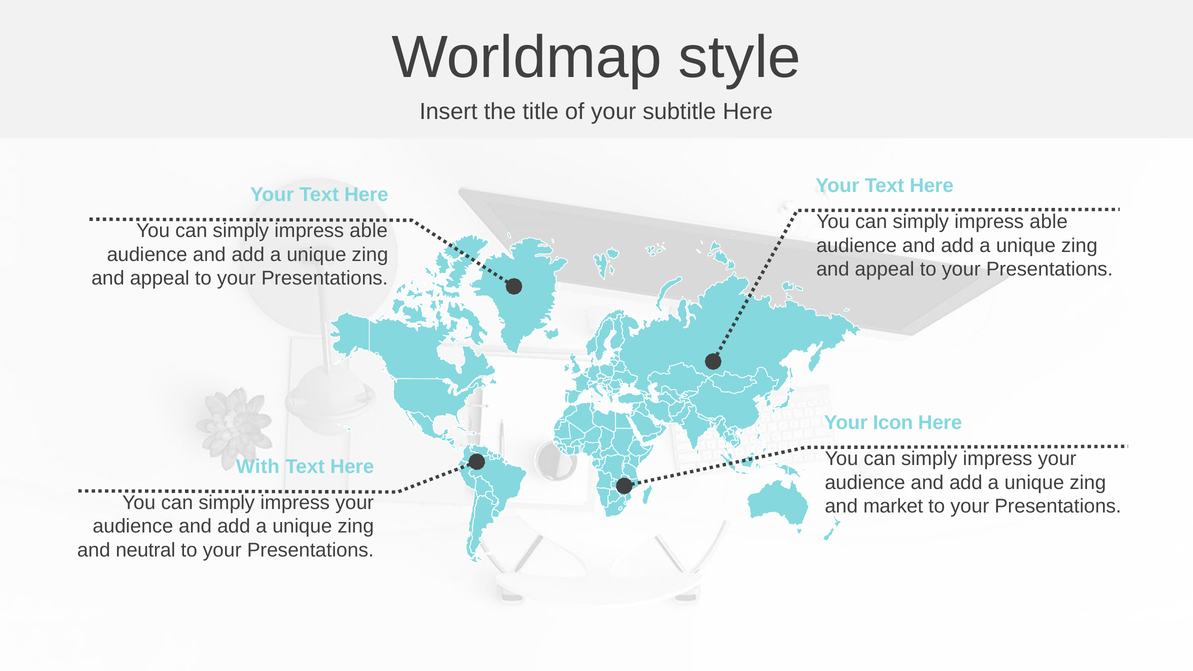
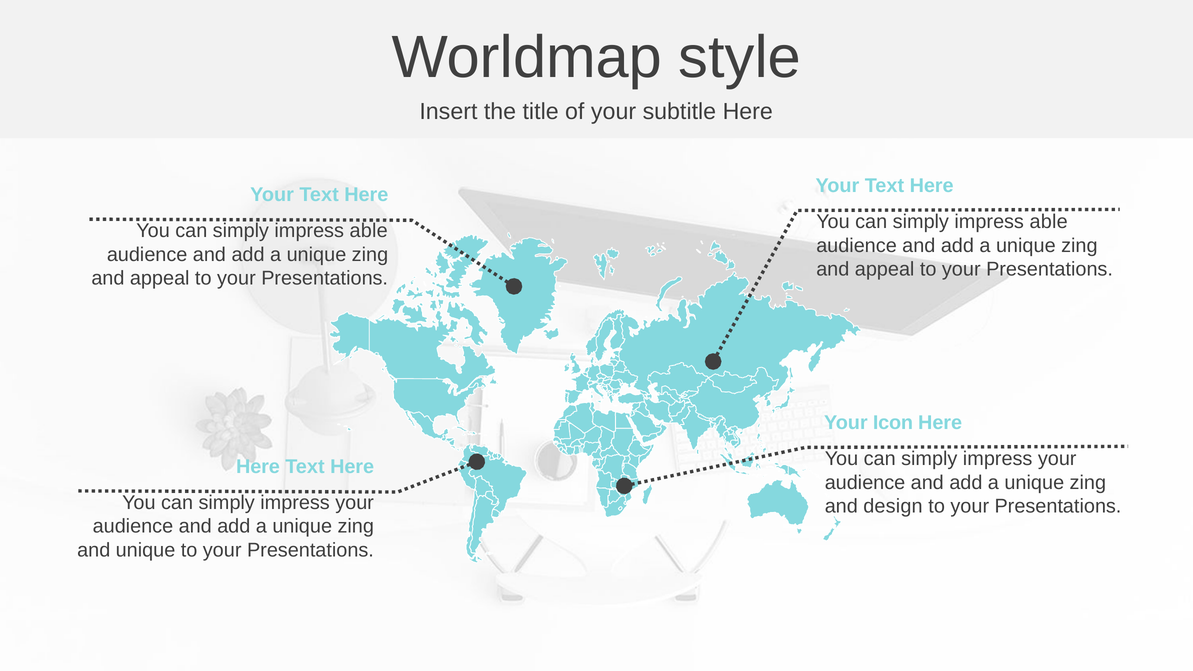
With: With -> Here (258, 467)
market: market -> design (893, 506)
and neutral: neutral -> unique (145, 550)
